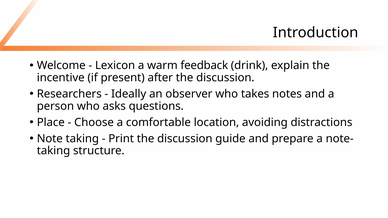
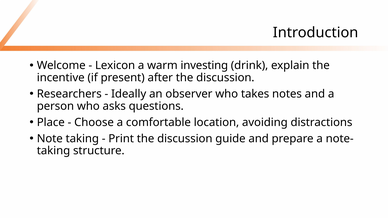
feedback: feedback -> investing (204, 66)
